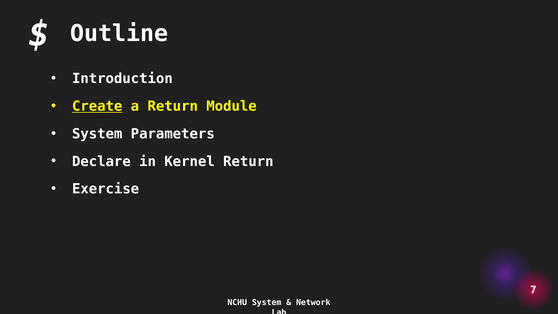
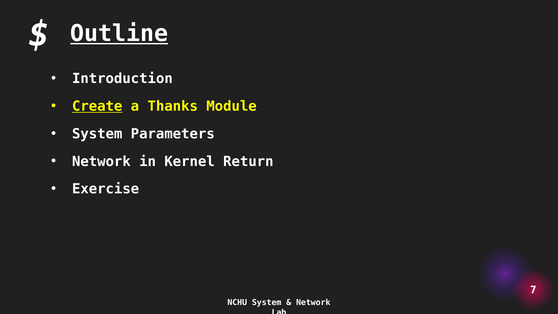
Outline underline: none -> present (119, 34)
a Return: Return -> Thanks (173, 106)
Declare: Declare -> Network (101, 161)
